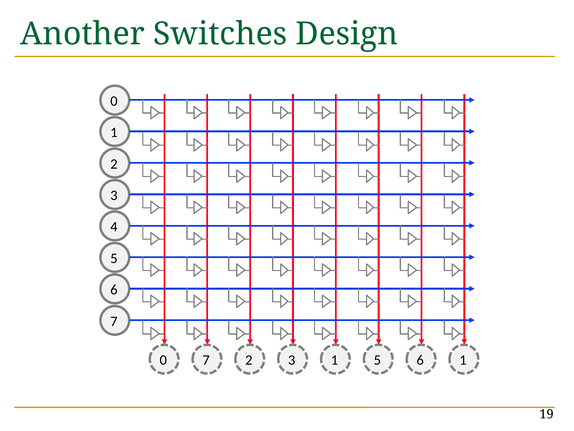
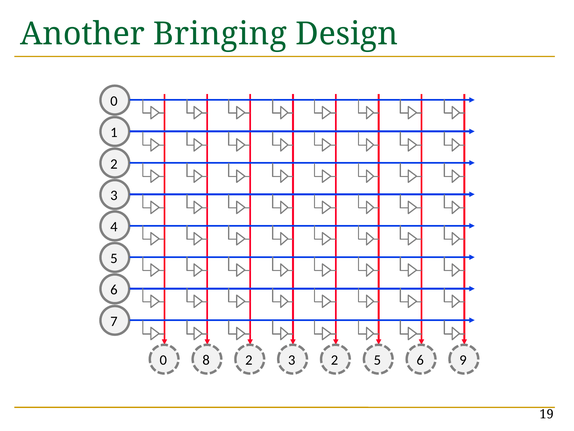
Switches: Switches -> Bringing (220, 34)
0 7: 7 -> 8 (206, 360)
3 1: 1 -> 2 (335, 360)
6 1: 1 -> 9 (463, 360)
